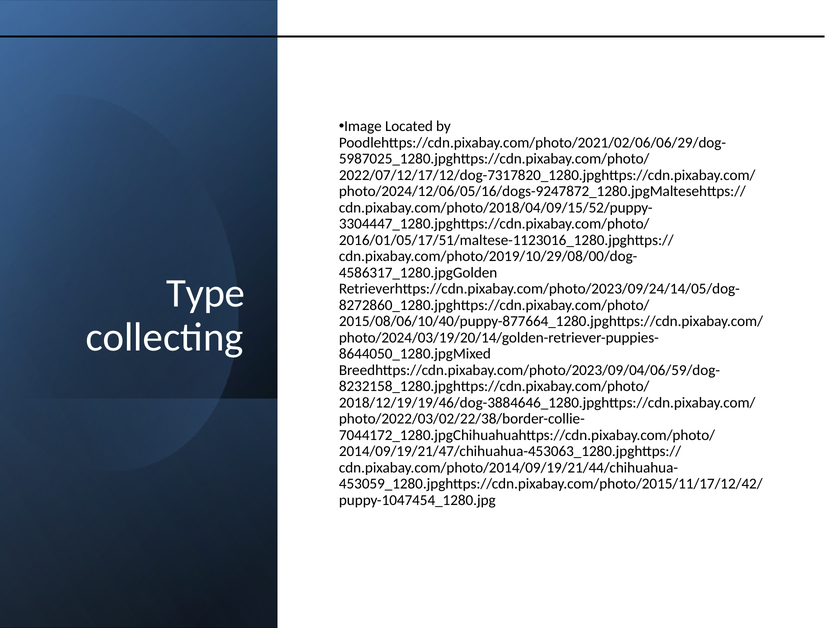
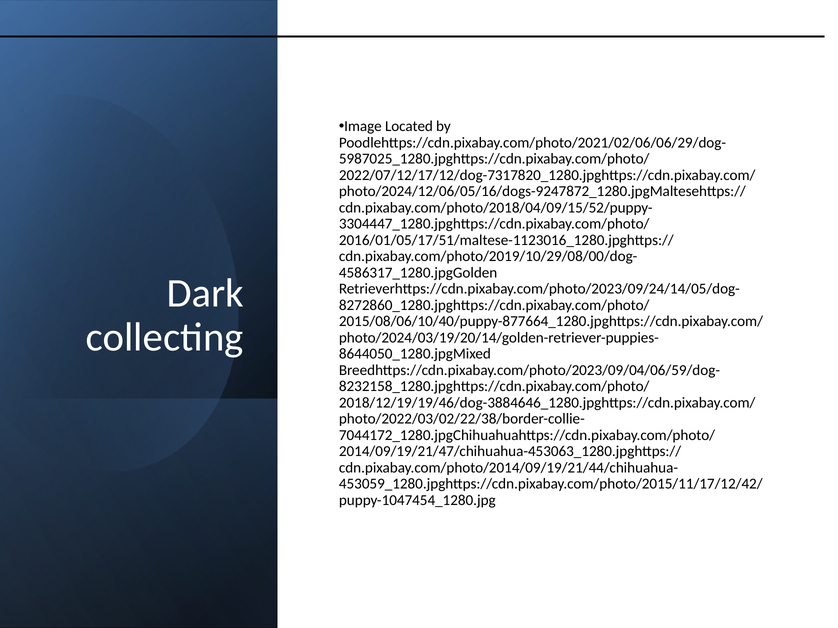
Type: Type -> Dark (205, 294)
